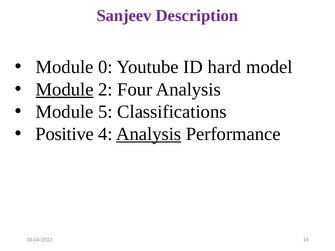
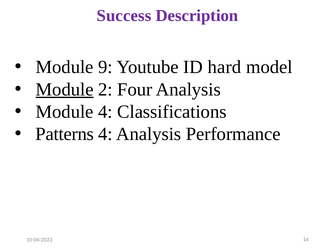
Sanjeev: Sanjeev -> Success (124, 16)
0: 0 -> 9 (105, 67)
Module 5: 5 -> 4 (105, 112)
Positive: Positive -> Patterns (65, 134)
Analysis underline: present -> none (149, 134)
